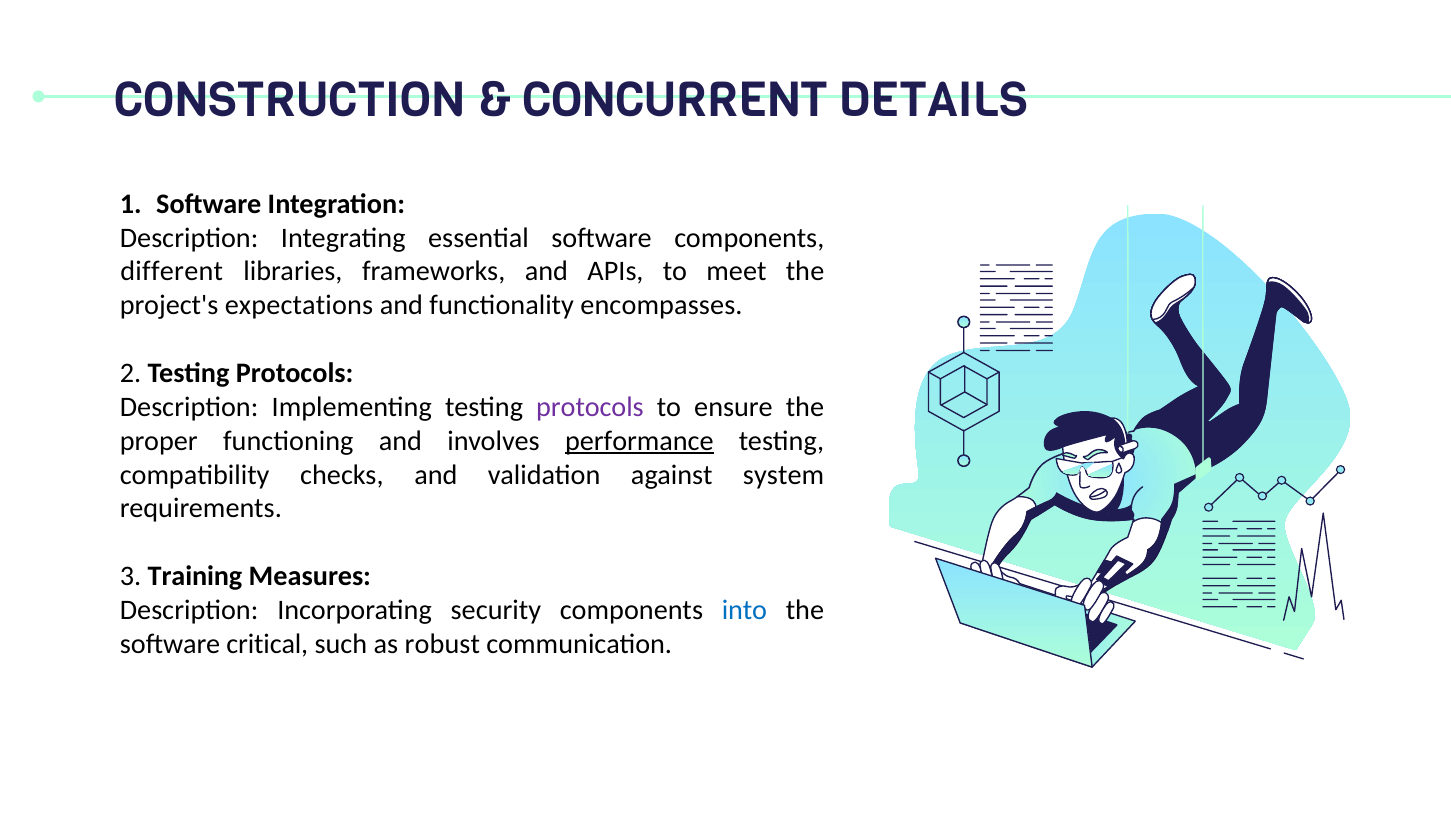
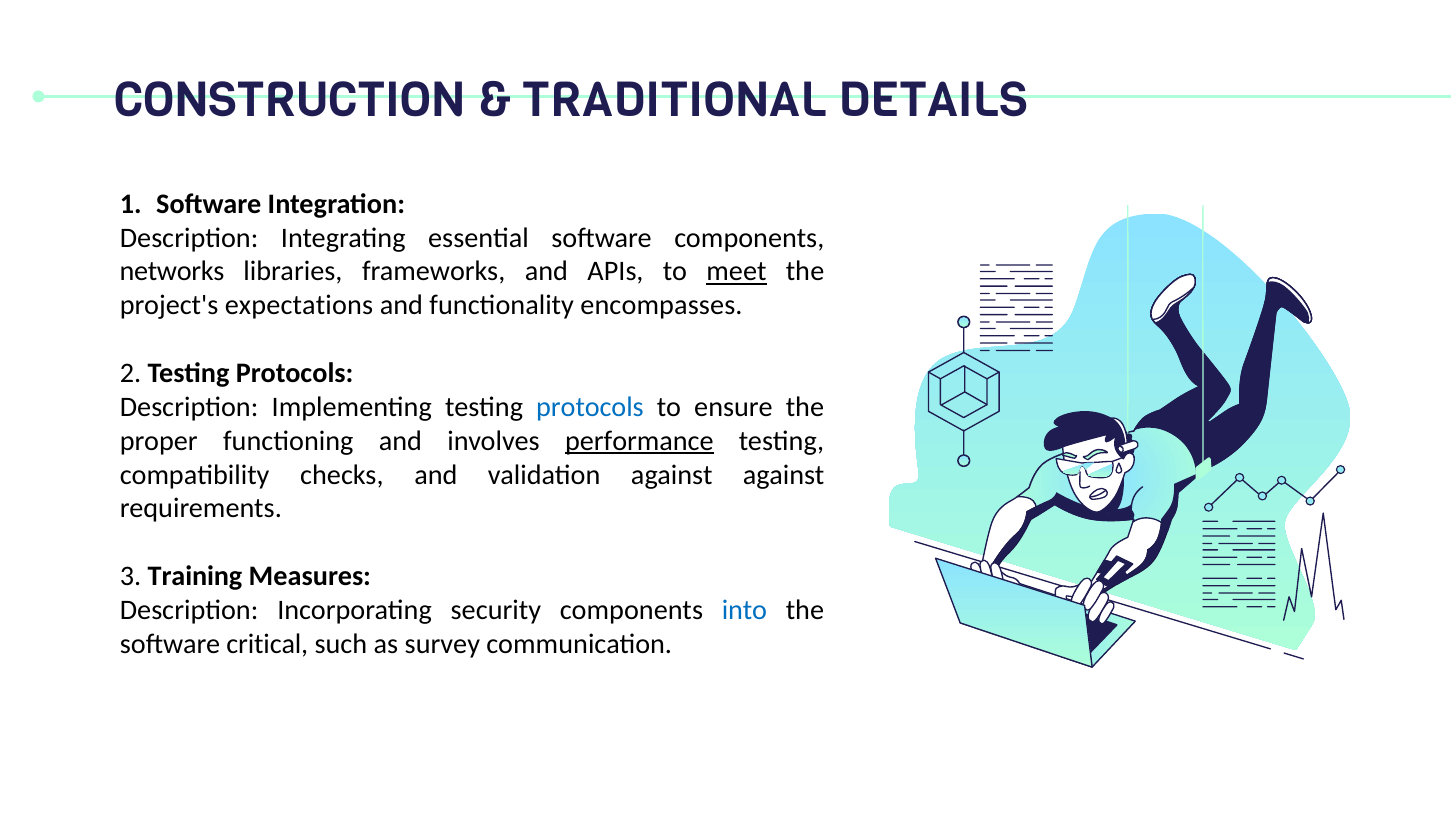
CONCURRENT: CONCURRENT -> TRADITIONAL (675, 101)
different: different -> networks (172, 272)
meet underline: none -> present (736, 272)
protocols colour: purple -> blue (590, 407)
against system: system -> against (784, 475)
robust: robust -> survey (442, 644)
